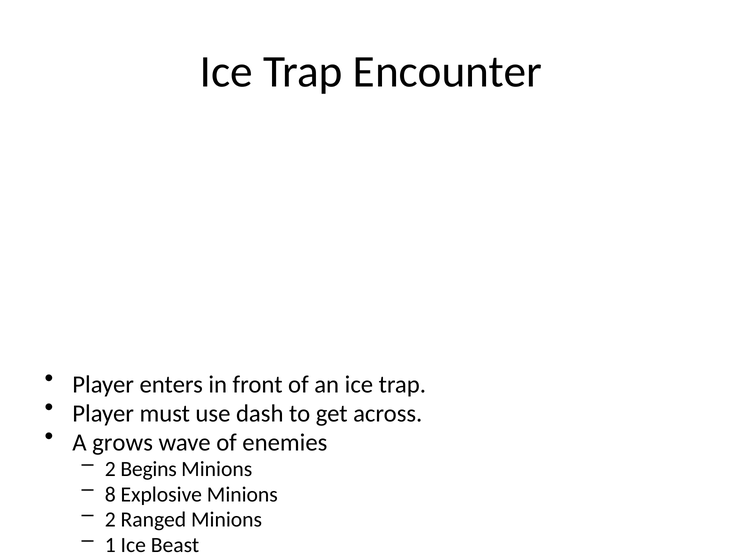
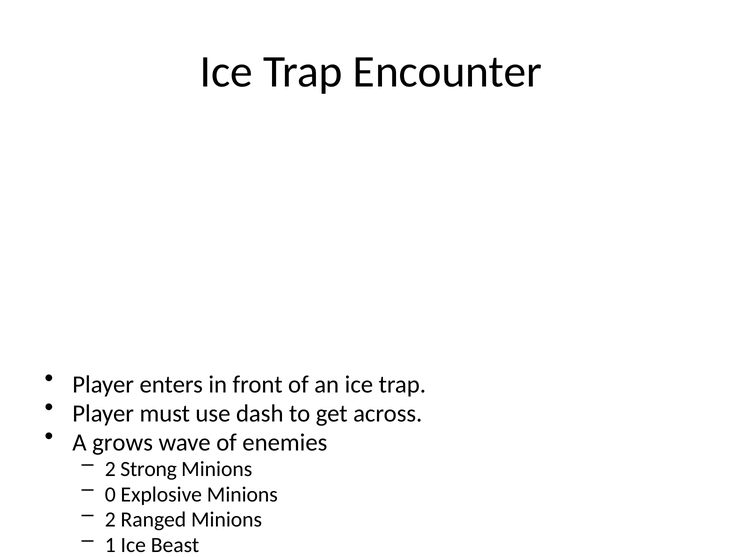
Begins: Begins -> Strong (149, 469)
8: 8 -> 0 (110, 494)
